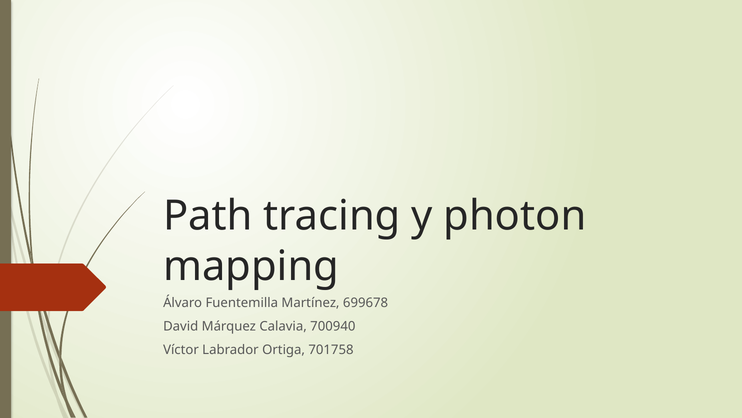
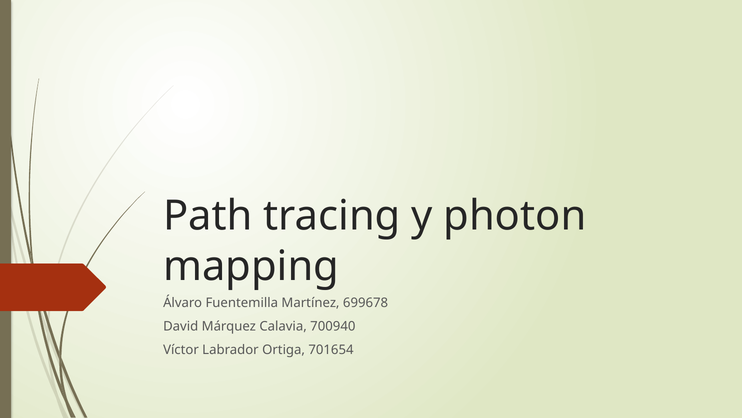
701758: 701758 -> 701654 (331, 349)
